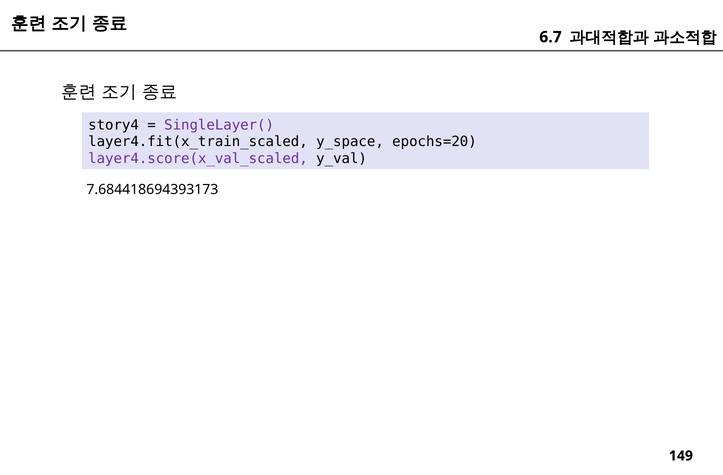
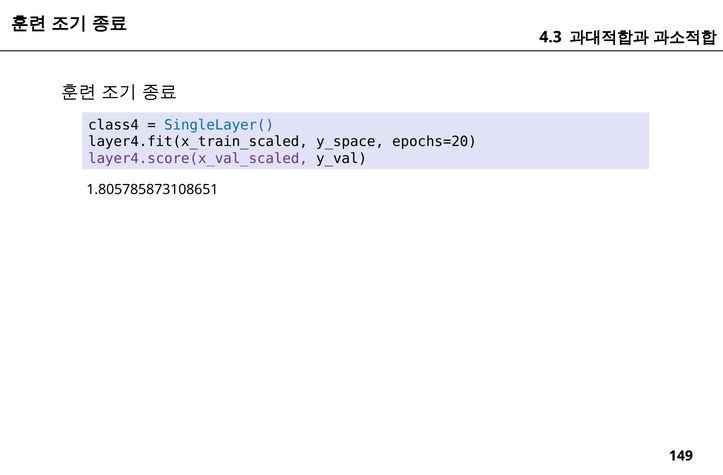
6.7: 6.7 -> 4.3 (551, 37)
story4: story4 -> class4 (114, 125)
SingleLayer( colour: purple -> blue (219, 125)
7.684418694393173: 7.684418694393173 -> 1.805785873108651 (152, 190)
